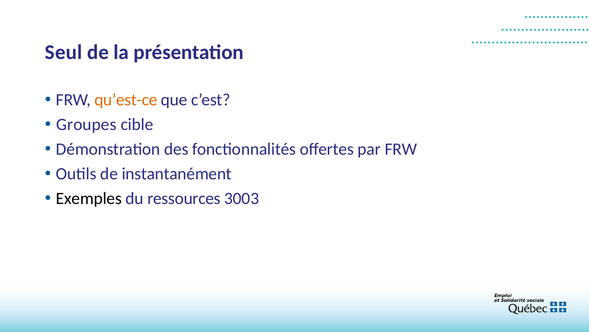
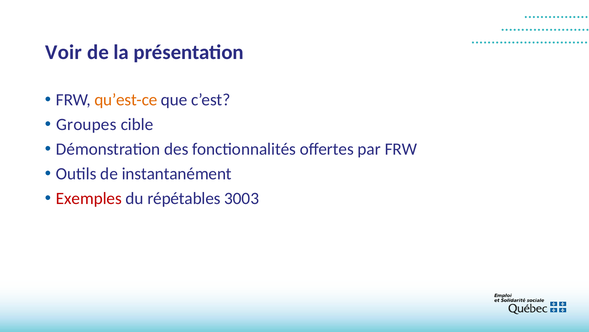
Seul: Seul -> Voir (64, 52)
Exemples colour: black -> red (89, 198)
ressources: ressources -> répétables (184, 198)
